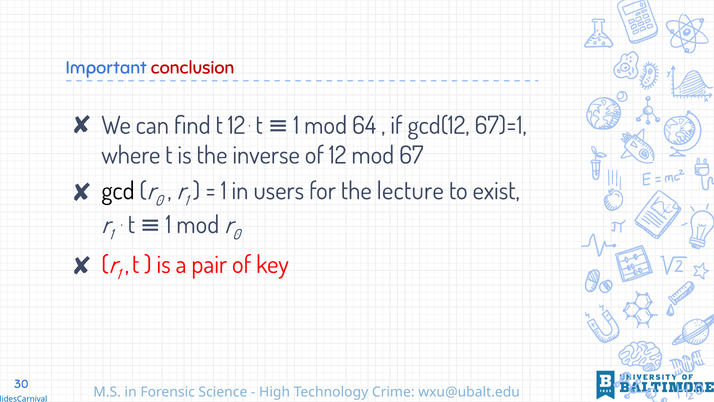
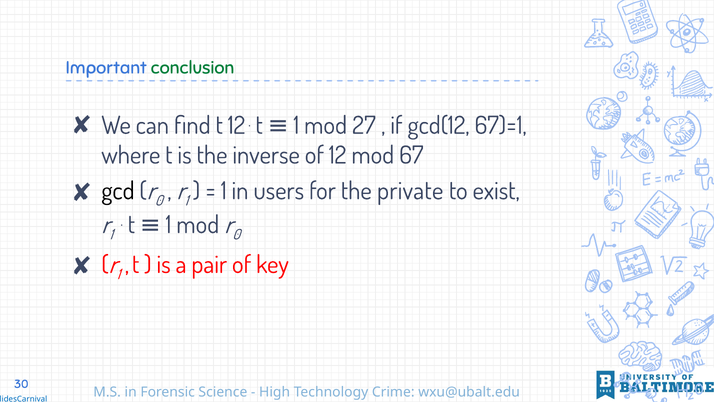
conclusion colour: red -> green (193, 68)
64: 64 -> 27 (364, 125)
lecture: lecture -> private (410, 191)
